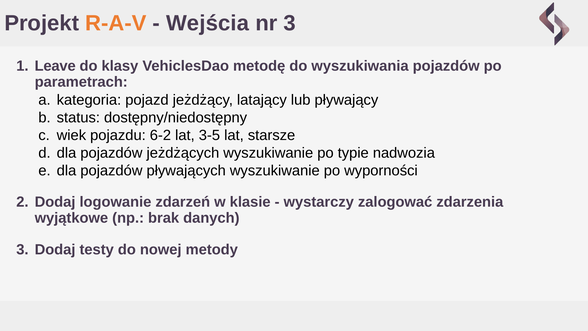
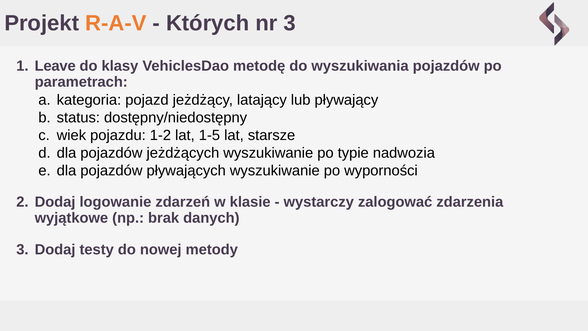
Wejścia: Wejścia -> Których (208, 23)
6-2: 6-2 -> 1-2 (160, 135)
3-5: 3-5 -> 1-5 (209, 135)
